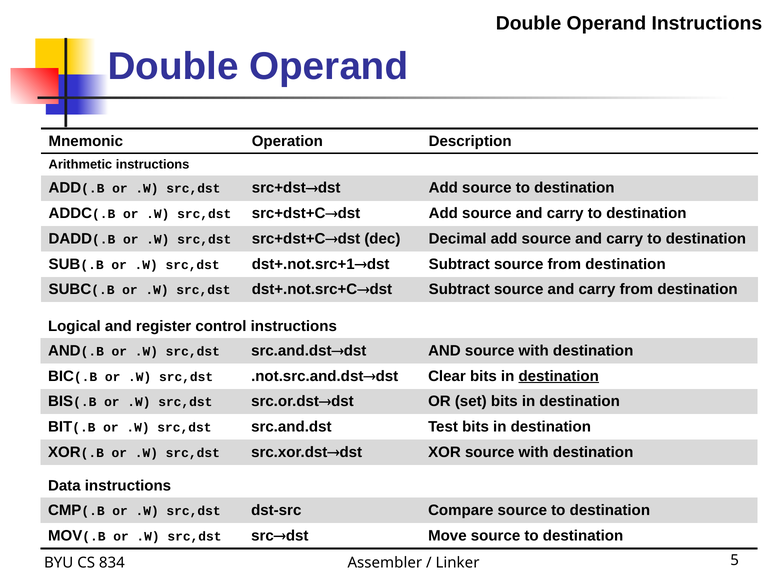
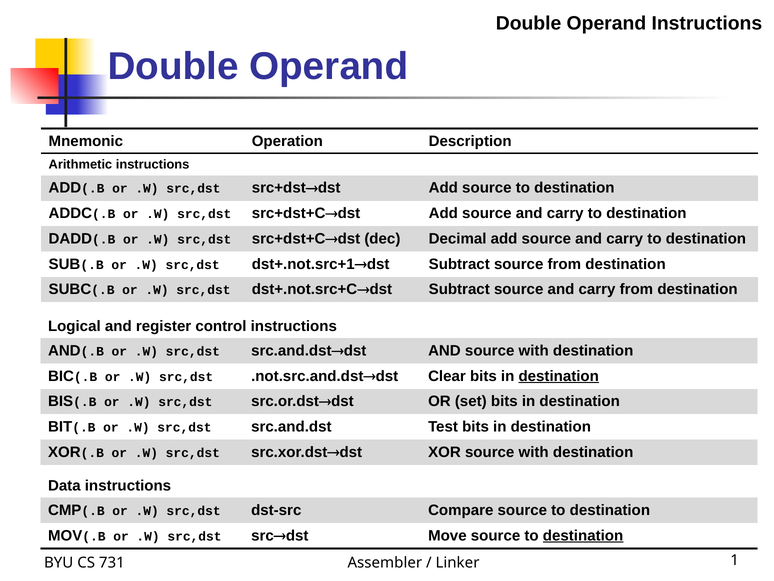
destination underline: none -> present (583, 535)
834: 834 -> 731 (112, 562)
5: 5 -> 1 (735, 560)
